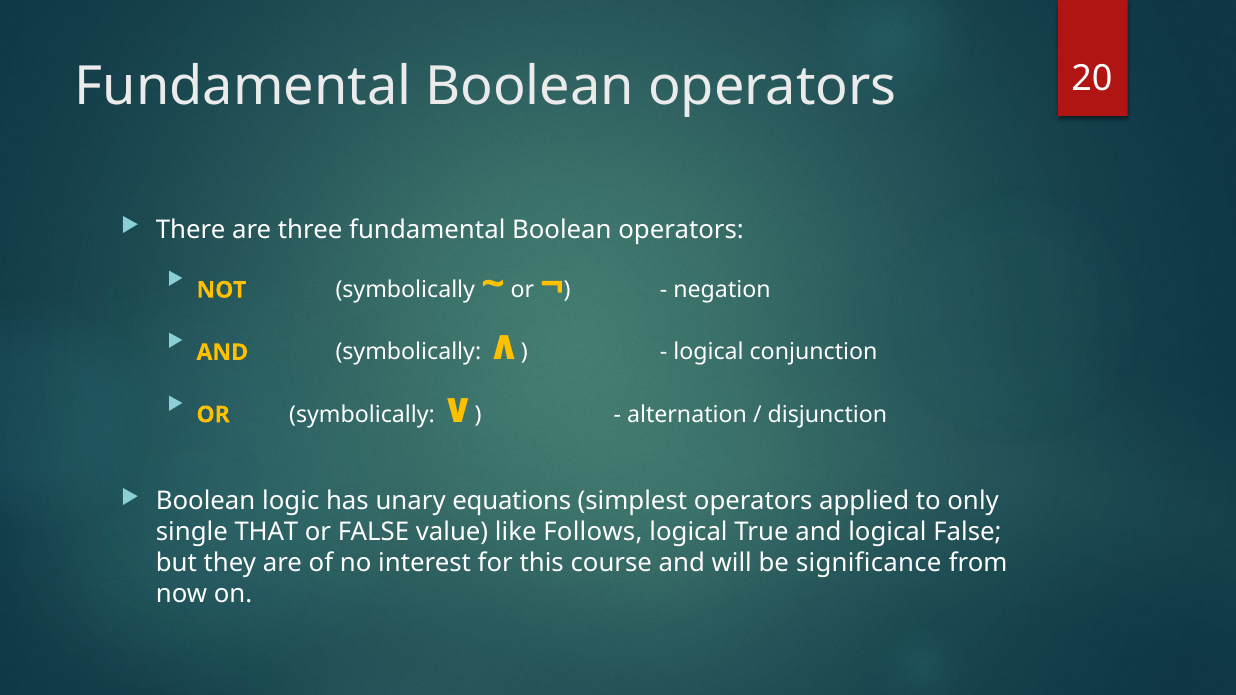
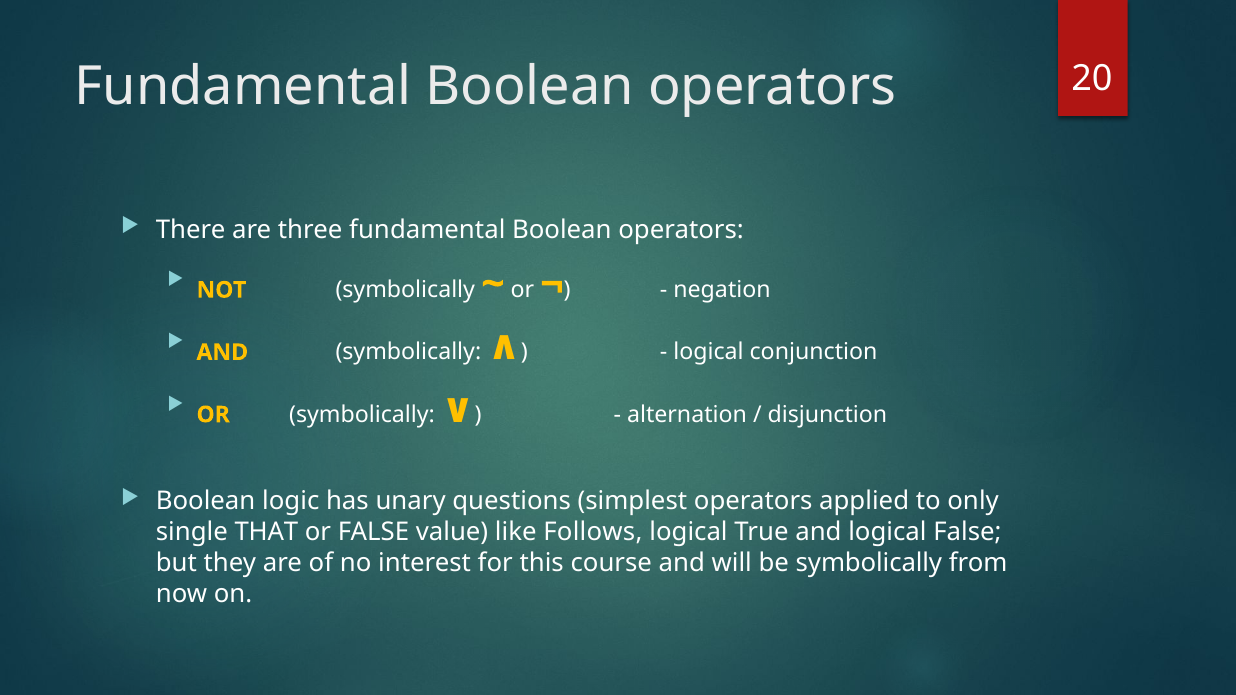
equations: equations -> questions (512, 502)
be significance: significance -> symbolically (869, 563)
